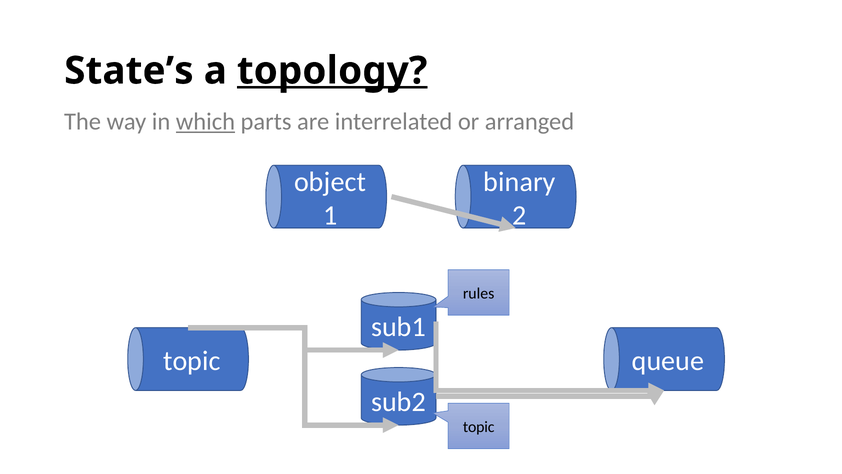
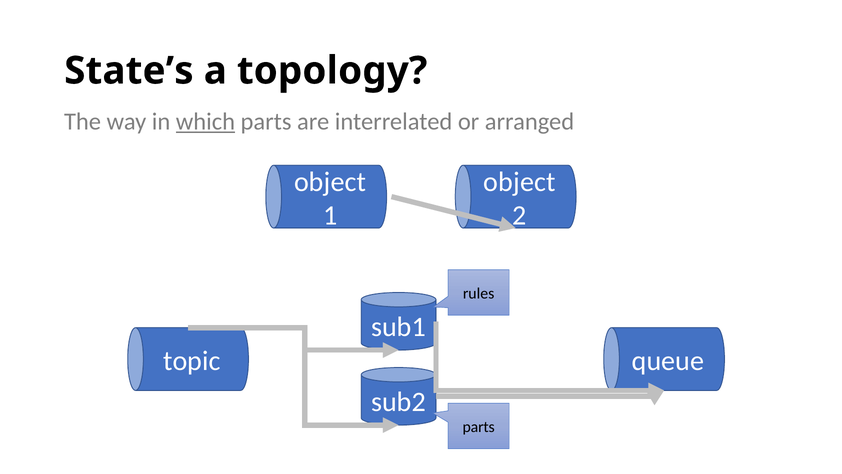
topology underline: present -> none (332, 71)
binary: binary -> object (519, 182)
topic: topic -> parts (479, 427)
